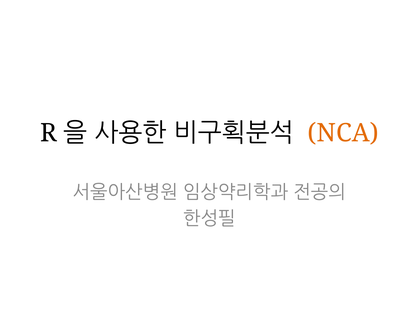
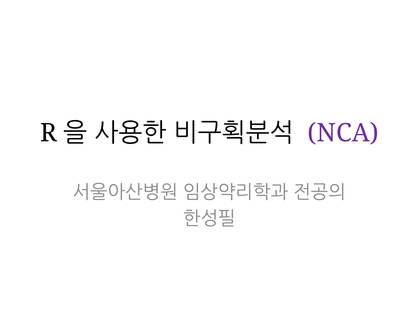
NCA colour: orange -> purple (343, 133)
